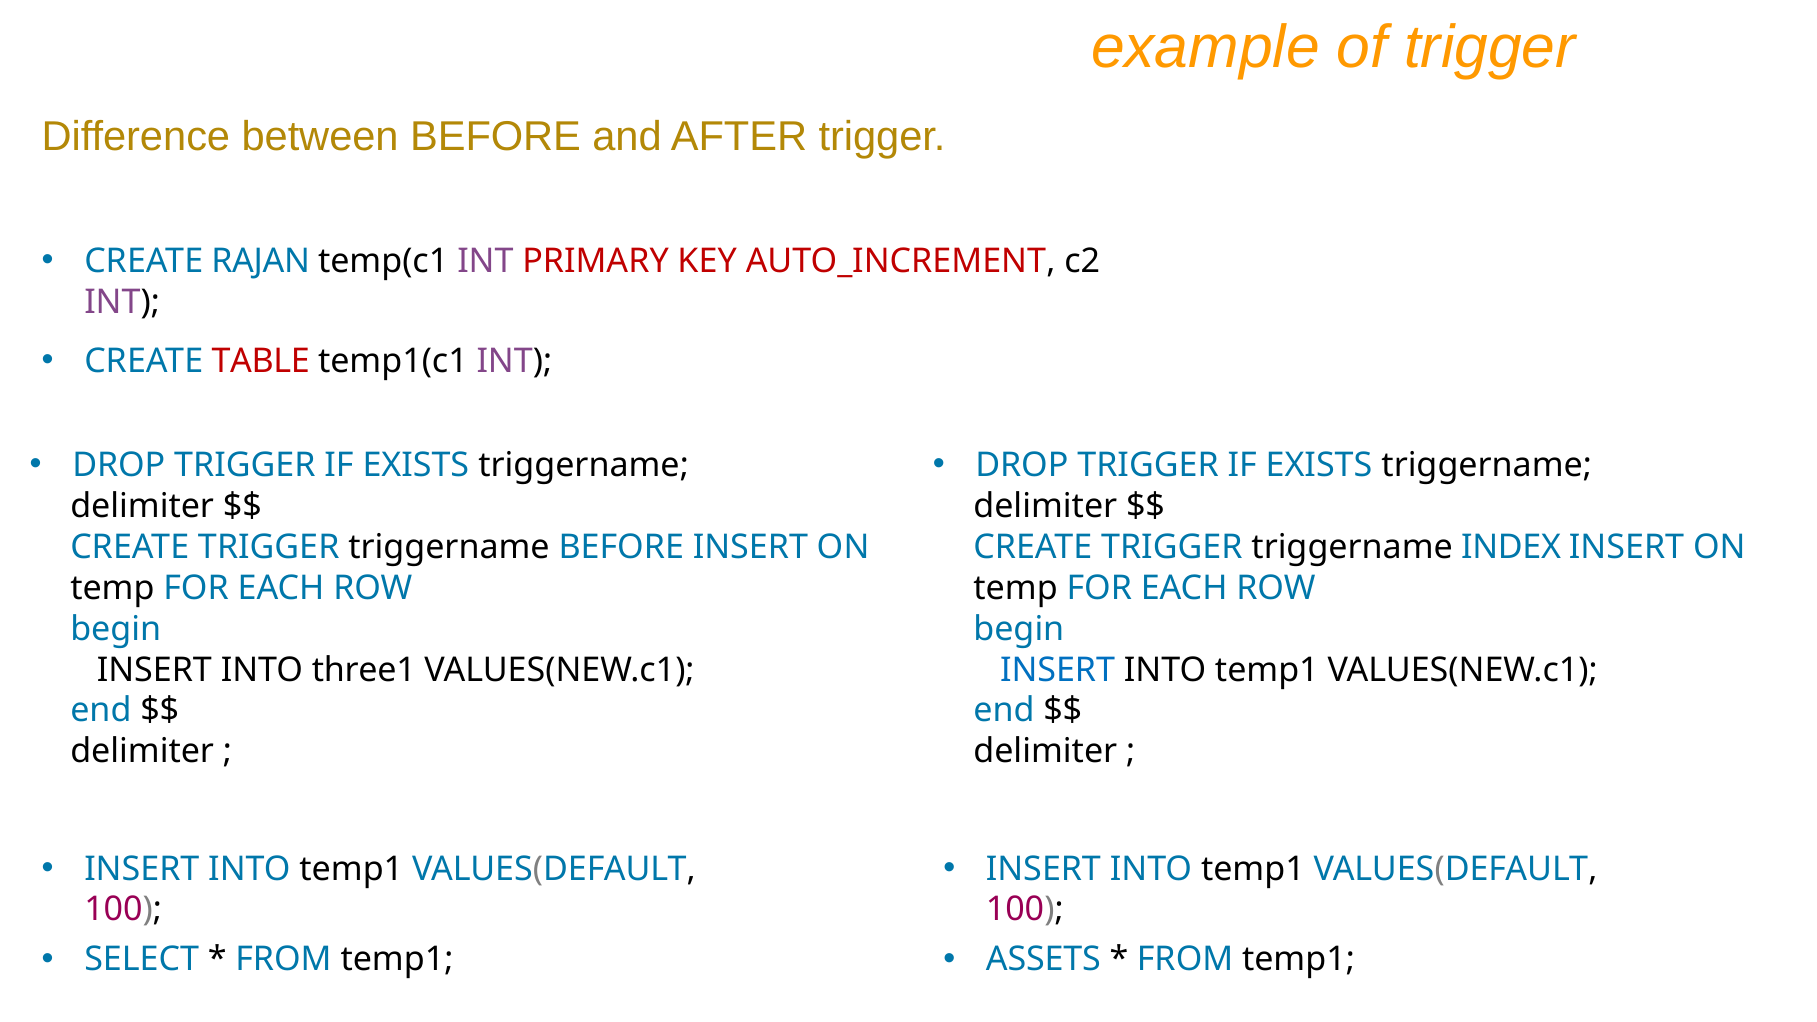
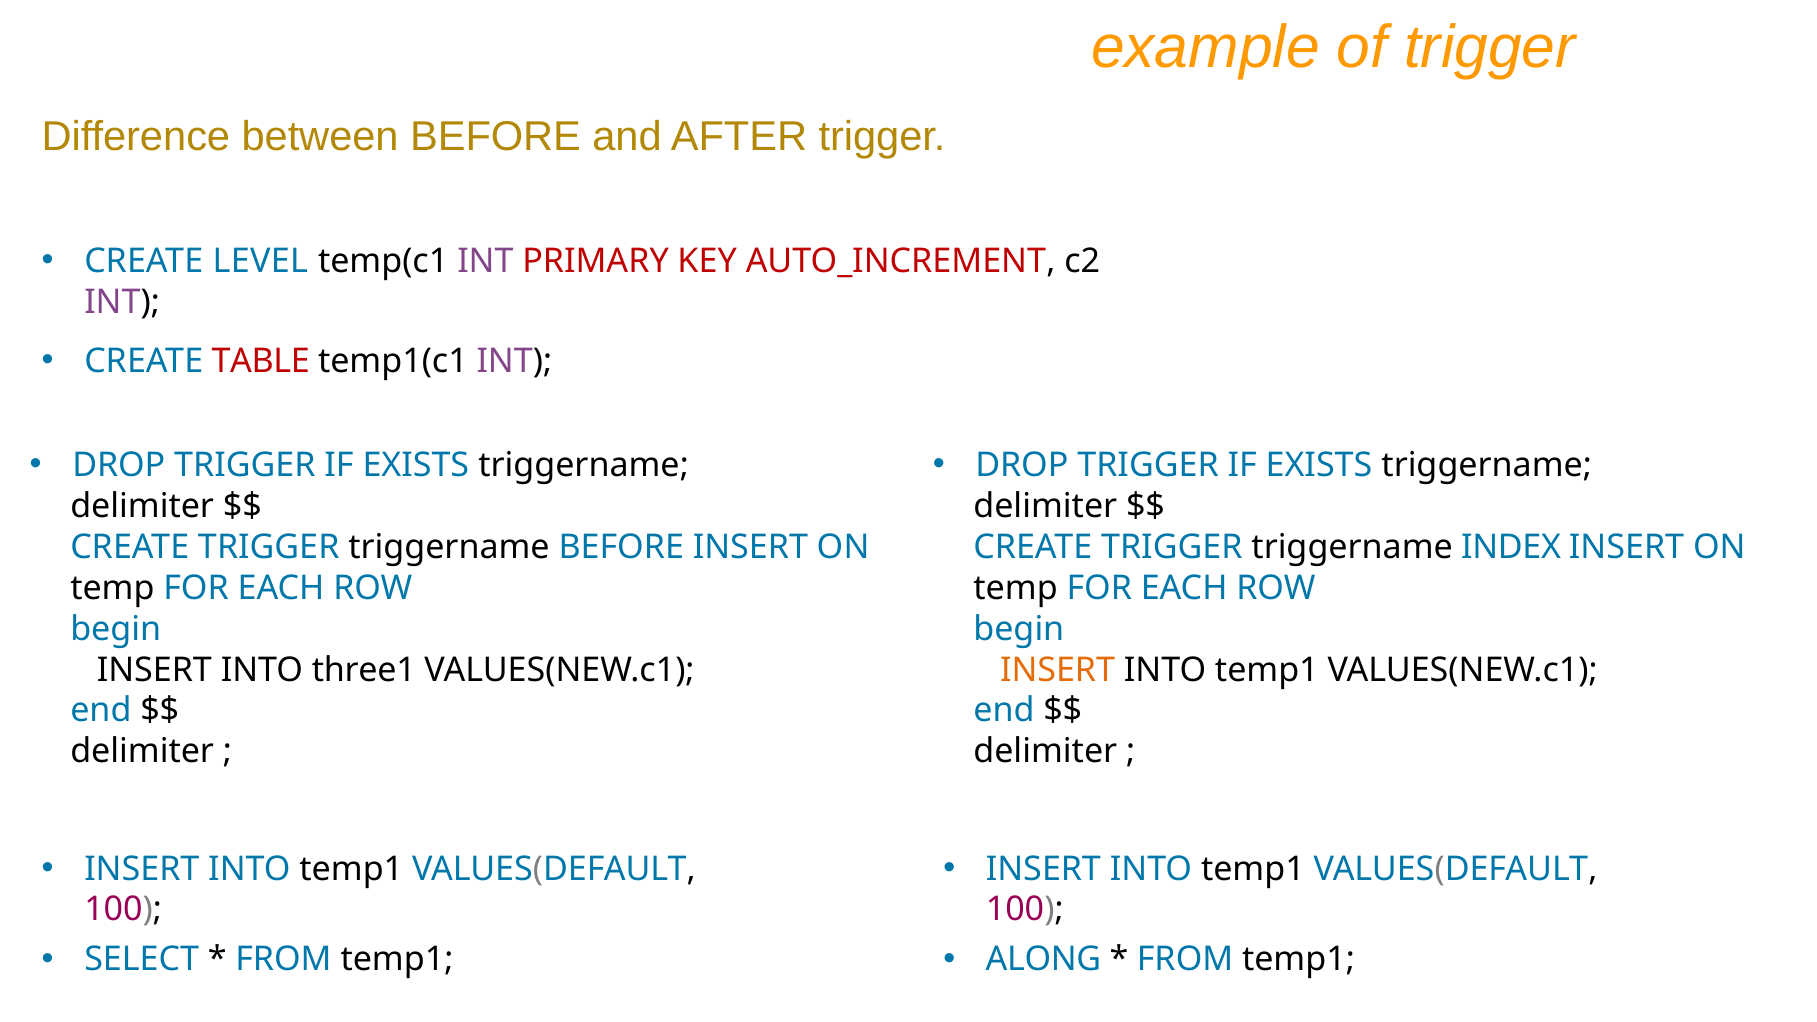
RAJAN: RAJAN -> LEVEL (260, 261)
INSERT colour: blue -> orange (1058, 670)
ASSETS: ASSETS -> ALONG (1043, 960)
